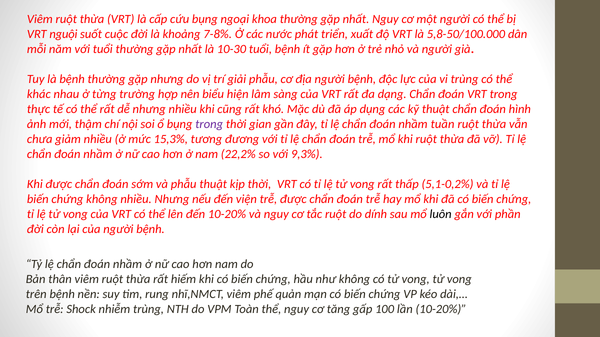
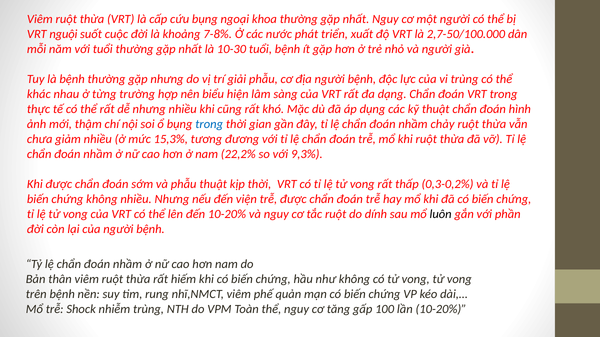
5,8-50/100.000: 5,8-50/100.000 -> 2,7-50/100.000 (466, 34)
trong colour: purple -> blue (209, 124)
tuần: tuần -> chảy (443, 124)
5,1-0,2%: 5,1-0,2% -> 0,3-0,2% (448, 184)
